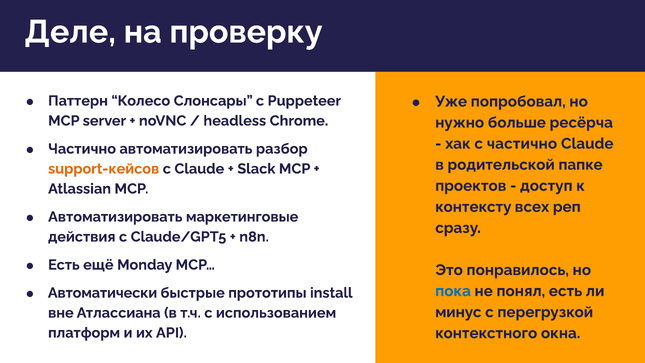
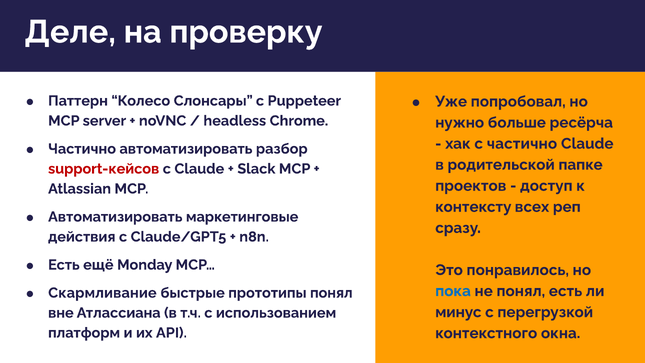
support-кейсов colour: orange -> red (104, 169)
Автоматически: Автоматически -> Скармливание (102, 293)
прототипы install: install -> понял (331, 293)
